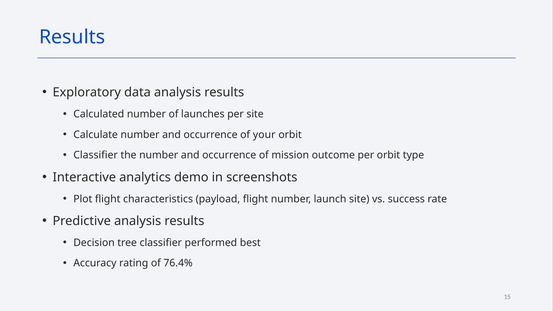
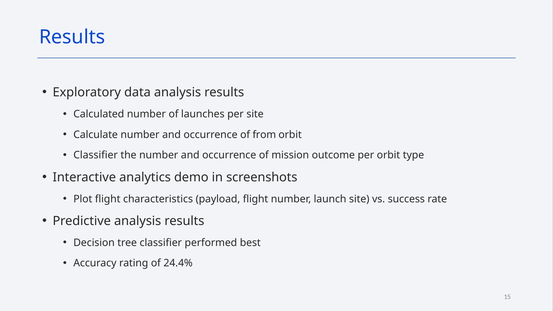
your: your -> from (264, 135)
76.4%: 76.4% -> 24.4% (178, 263)
